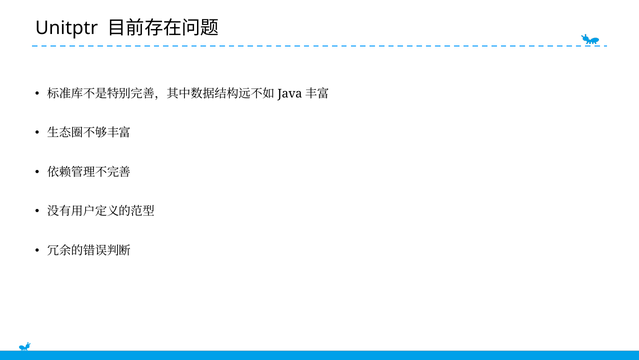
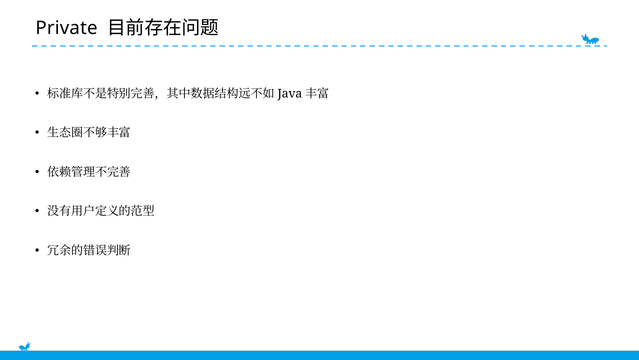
Unitptr: Unitptr -> Private (67, 28)
